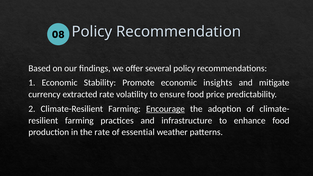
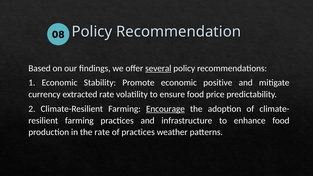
several underline: none -> present (158, 68)
insights: insights -> positive (218, 83)
of essential: essential -> practices (138, 132)
